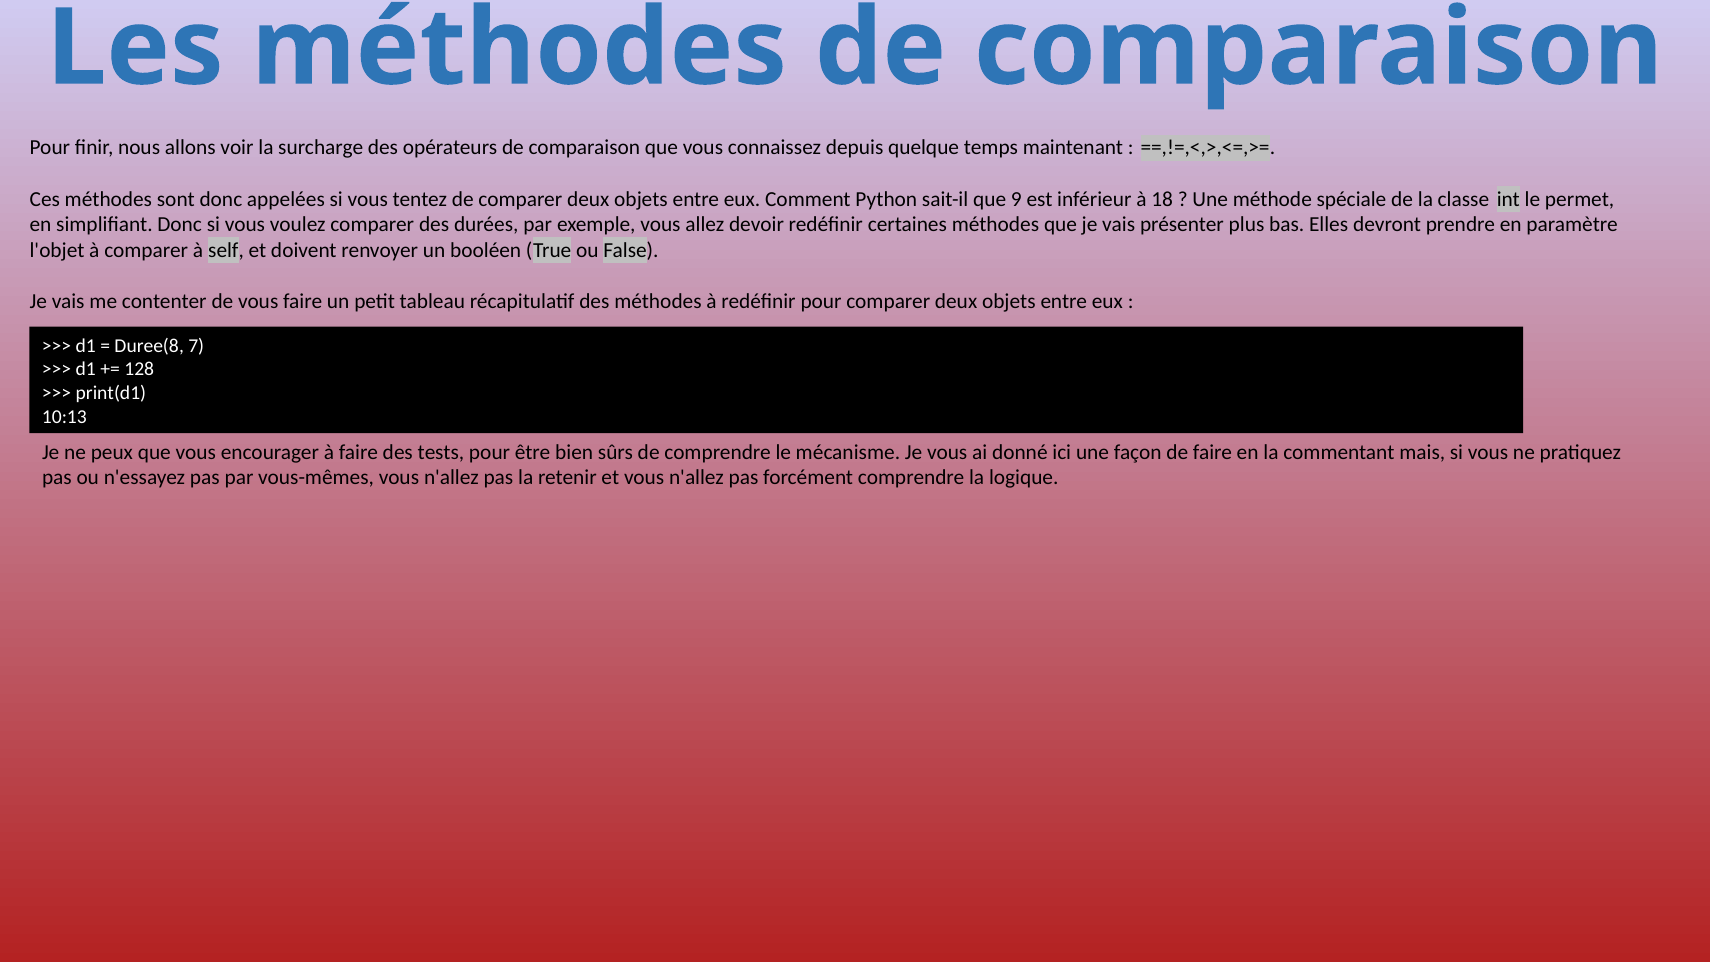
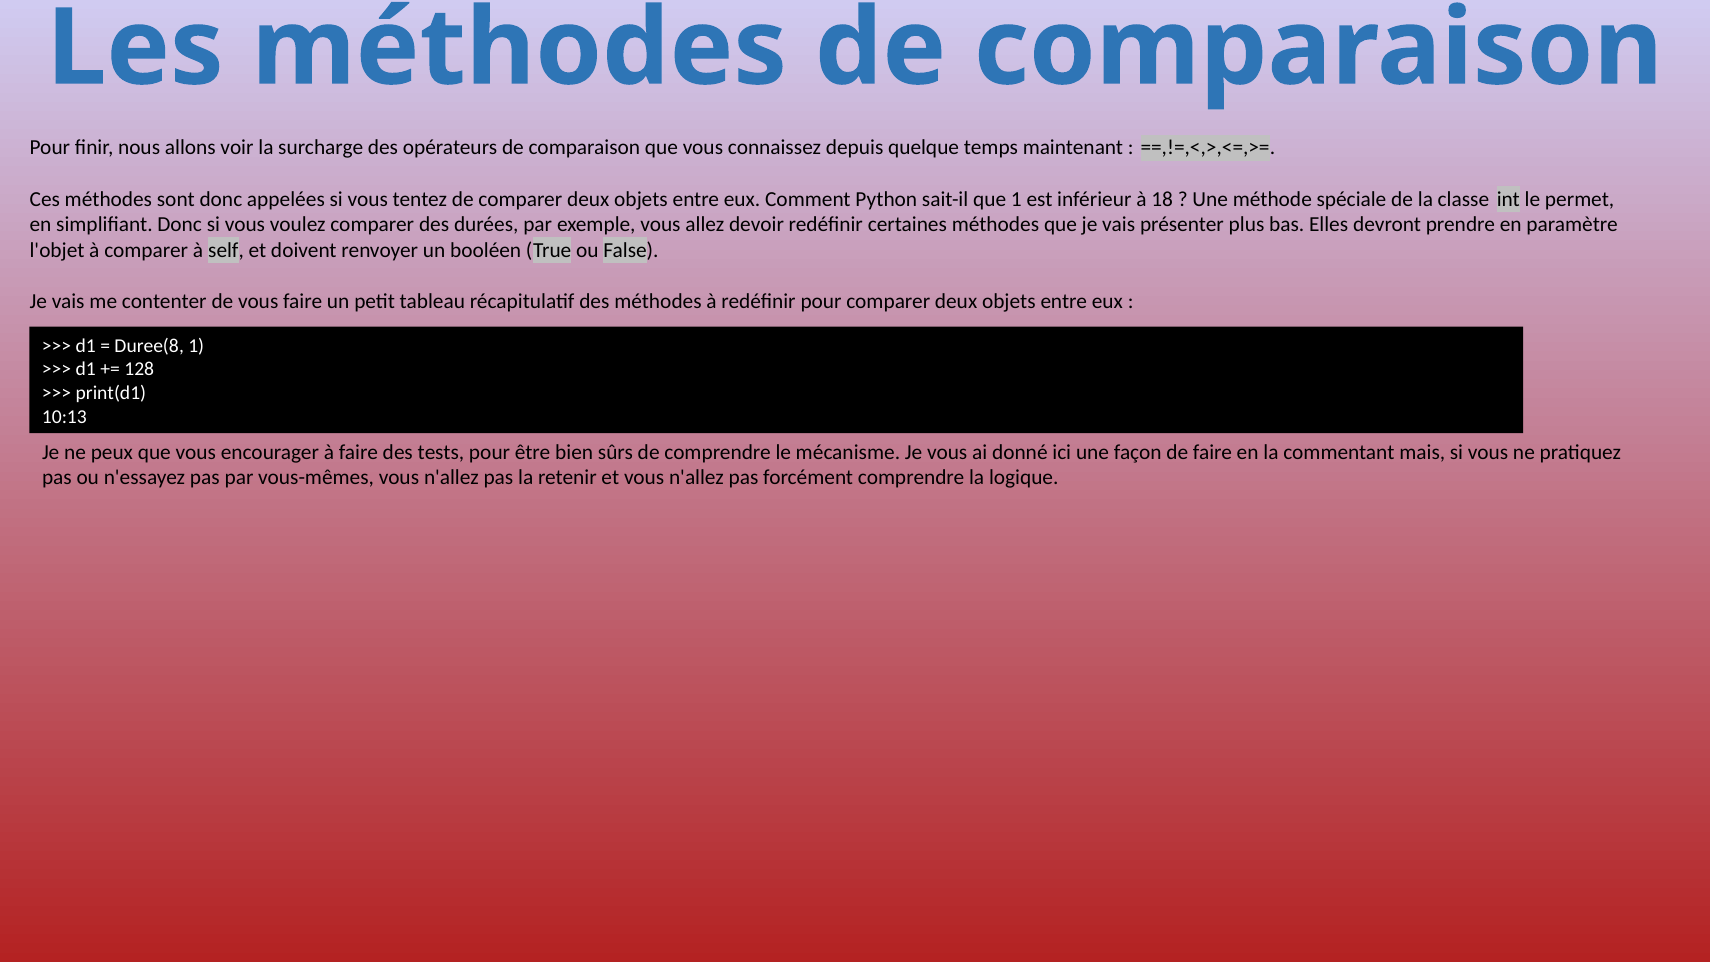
que 9: 9 -> 1 (1016, 199)
Duree(8 7: 7 -> 1 (196, 346)
